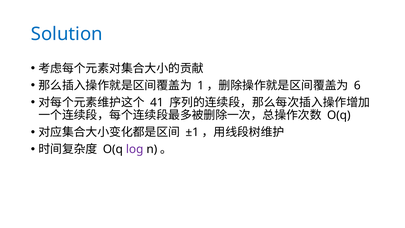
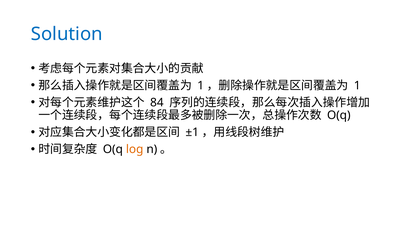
6: 6 -> 1 (357, 85)
41: 41 -> 84 (157, 102)
log colour: purple -> orange (135, 149)
